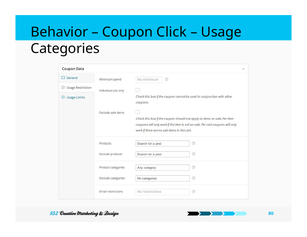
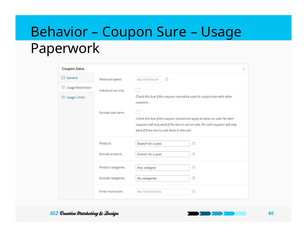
Click: Click -> Sure (172, 32)
Categories: Categories -> Paperwork (65, 49)
